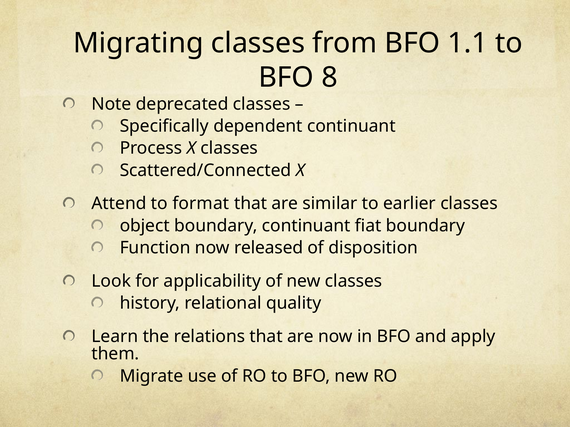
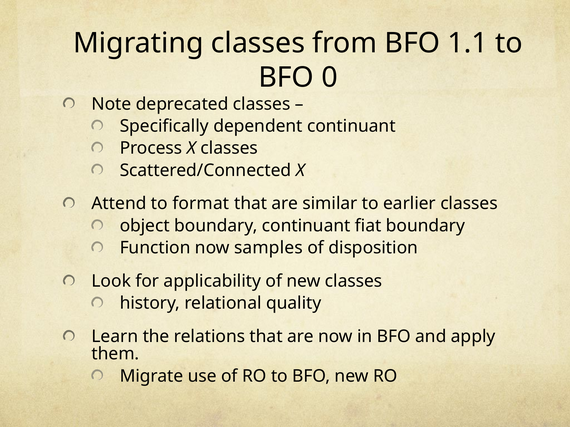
8: 8 -> 0 (329, 78)
released: released -> samples (268, 248)
